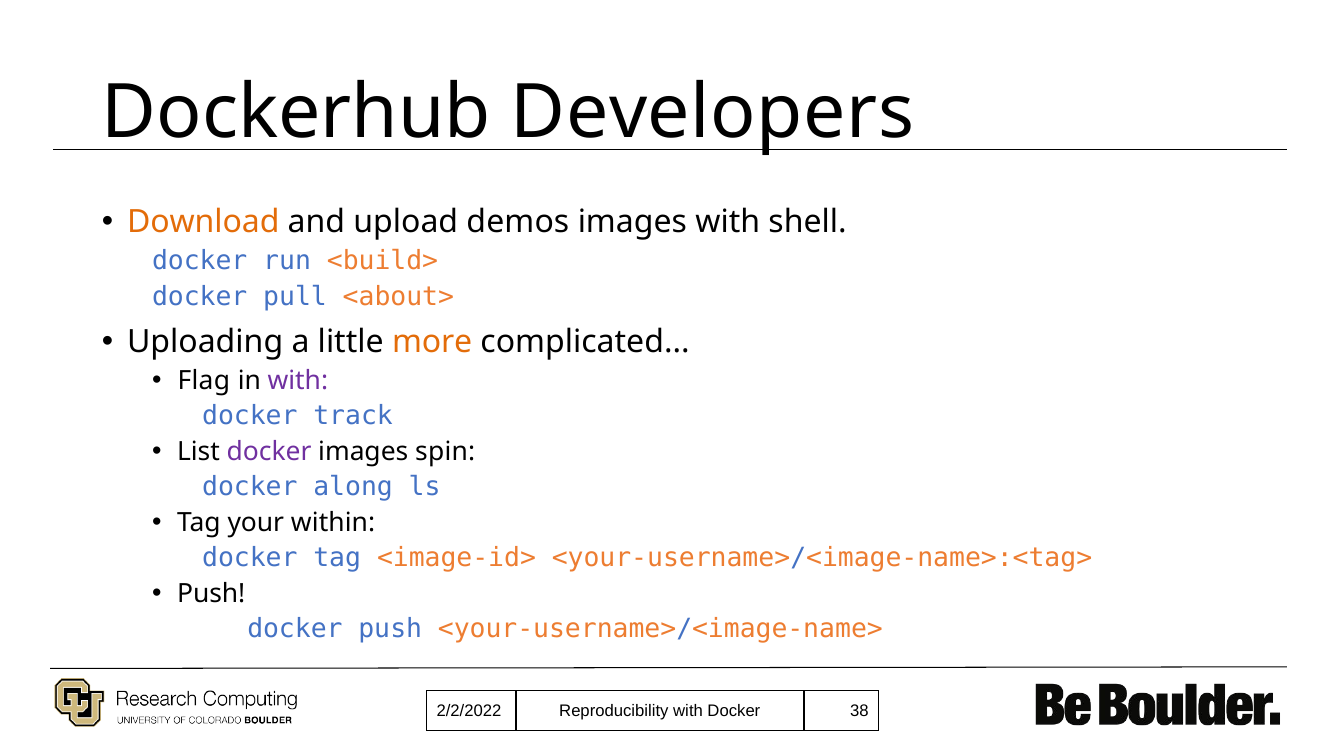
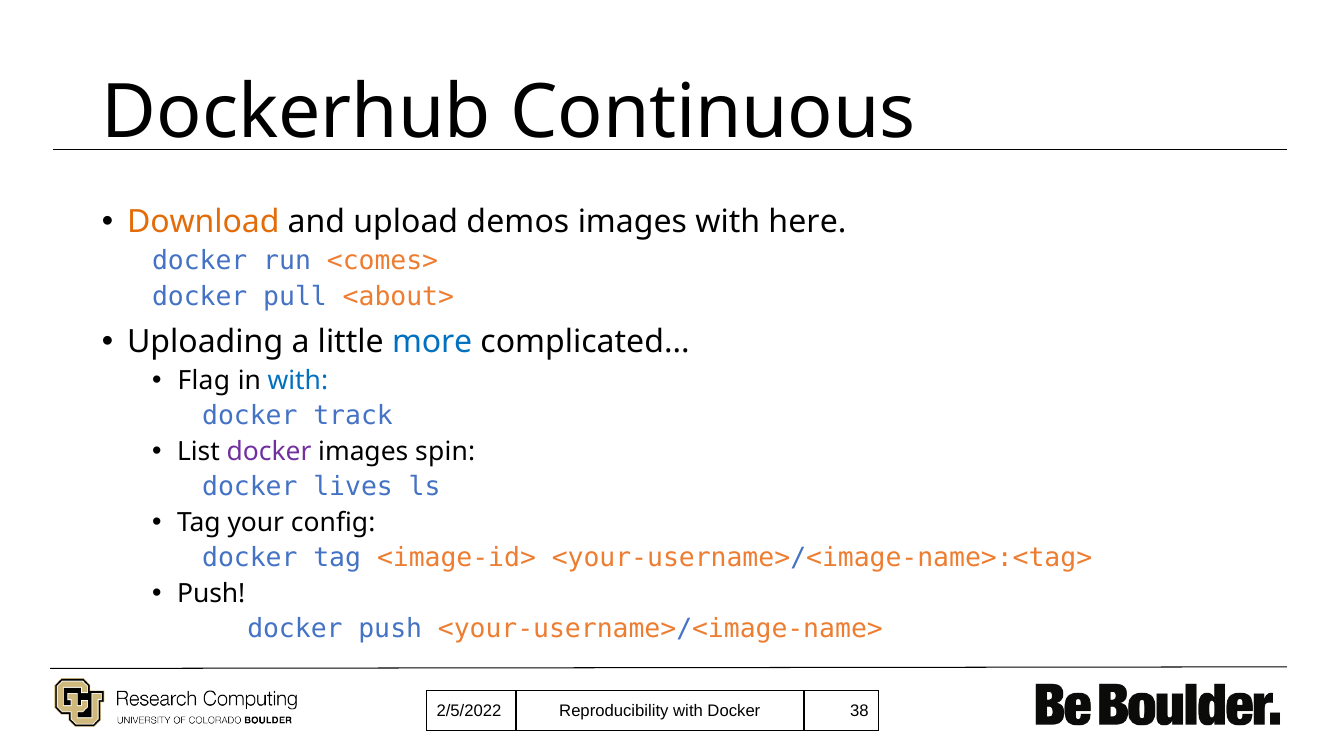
Developers: Developers -> Continuous (713, 112)
shell: shell -> here (807, 222)
<build>: <build> -> <comes> (382, 261)
more colour: orange -> blue (432, 342)
with colour: purple -> blue (298, 380)
along: along -> lives (353, 487)
within: within -> config (333, 523)
2/2/2022: 2/2/2022 -> 2/5/2022 (469, 711)
